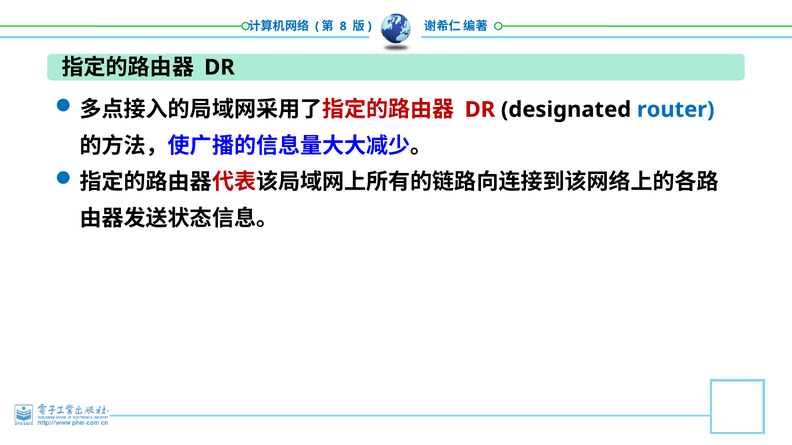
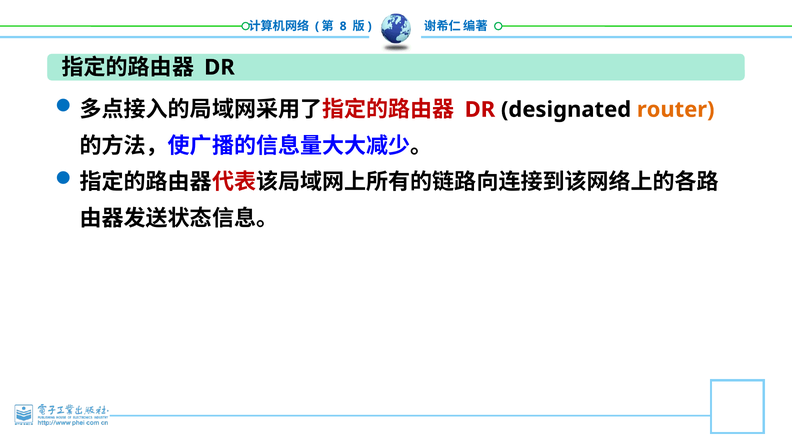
router colour: blue -> orange (676, 110)
